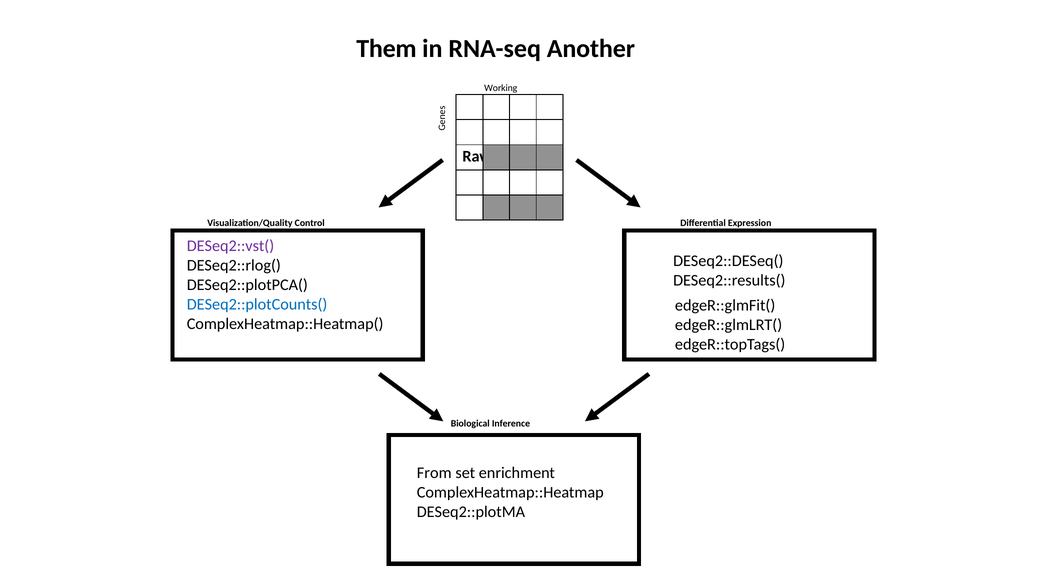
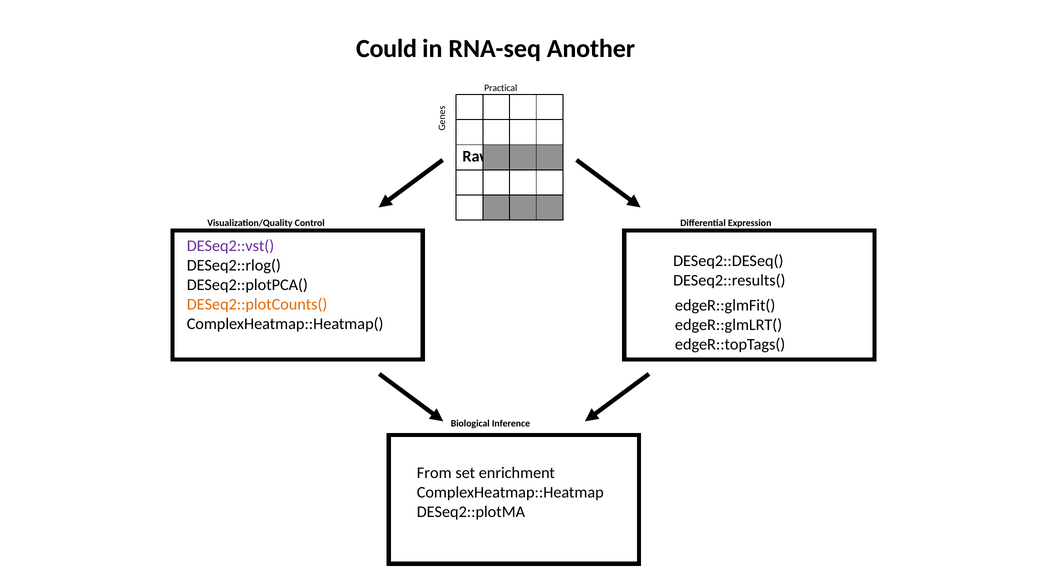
Them: Them -> Could (386, 49)
Working: Working -> Practical (501, 88)
DESeq2::plotCounts( colour: blue -> orange (257, 304)
